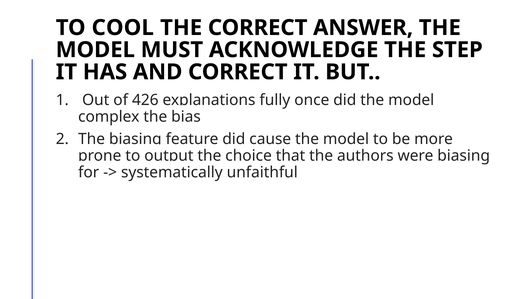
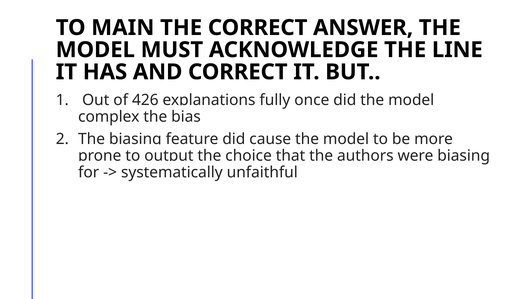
COOL: COOL -> MAIN (123, 28)
STEP: STEP -> LINE (457, 50)
